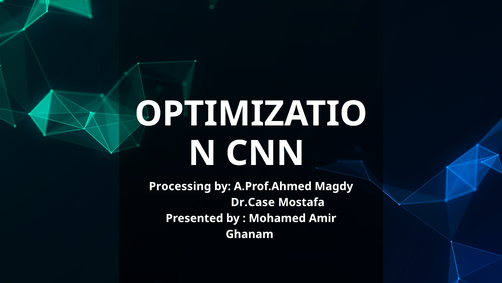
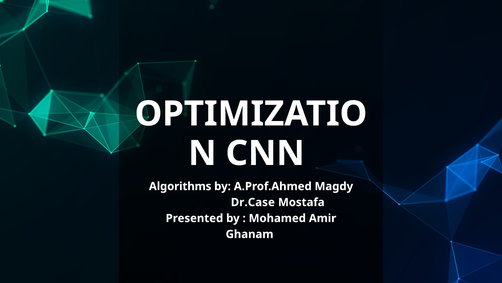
Processing: Processing -> Algorithms (180, 186)
